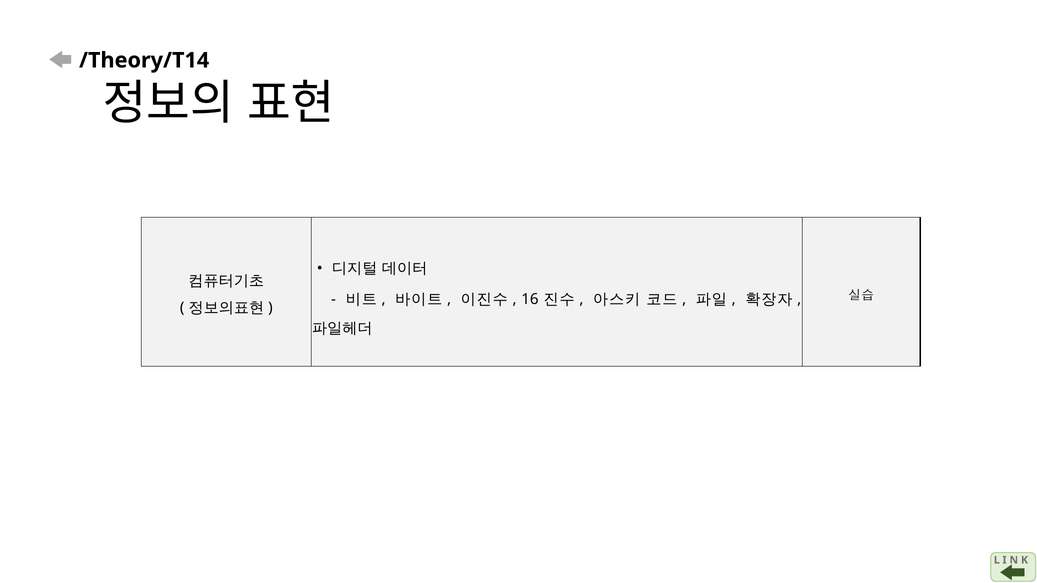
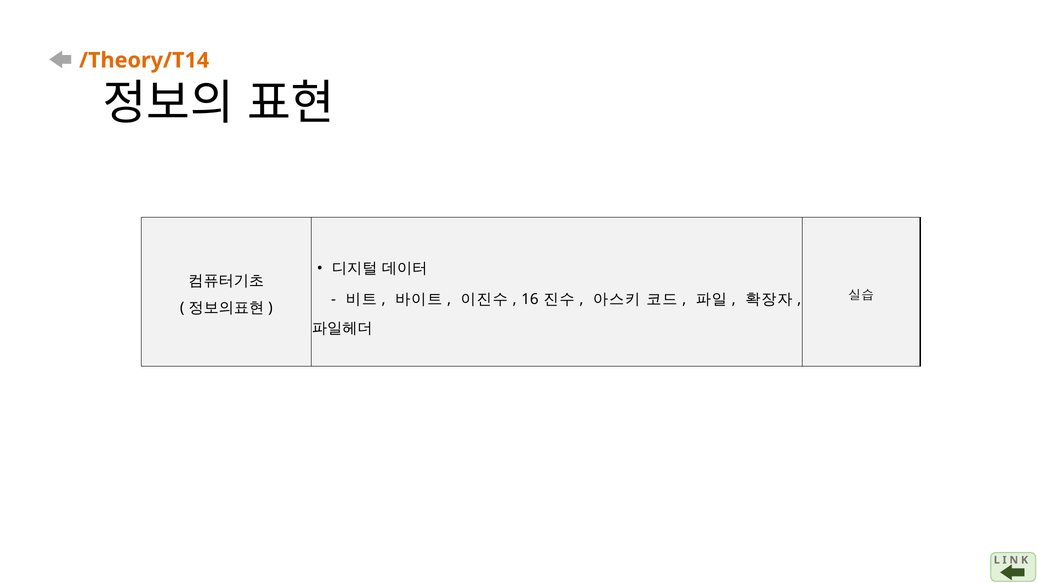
/Theory/T14 colour: black -> orange (144, 60)
